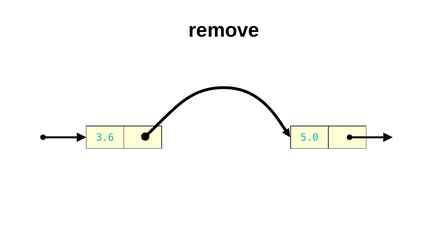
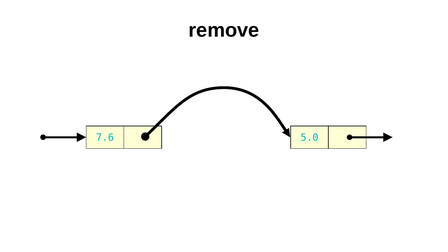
3.6: 3.6 -> 7.6 (105, 137)
